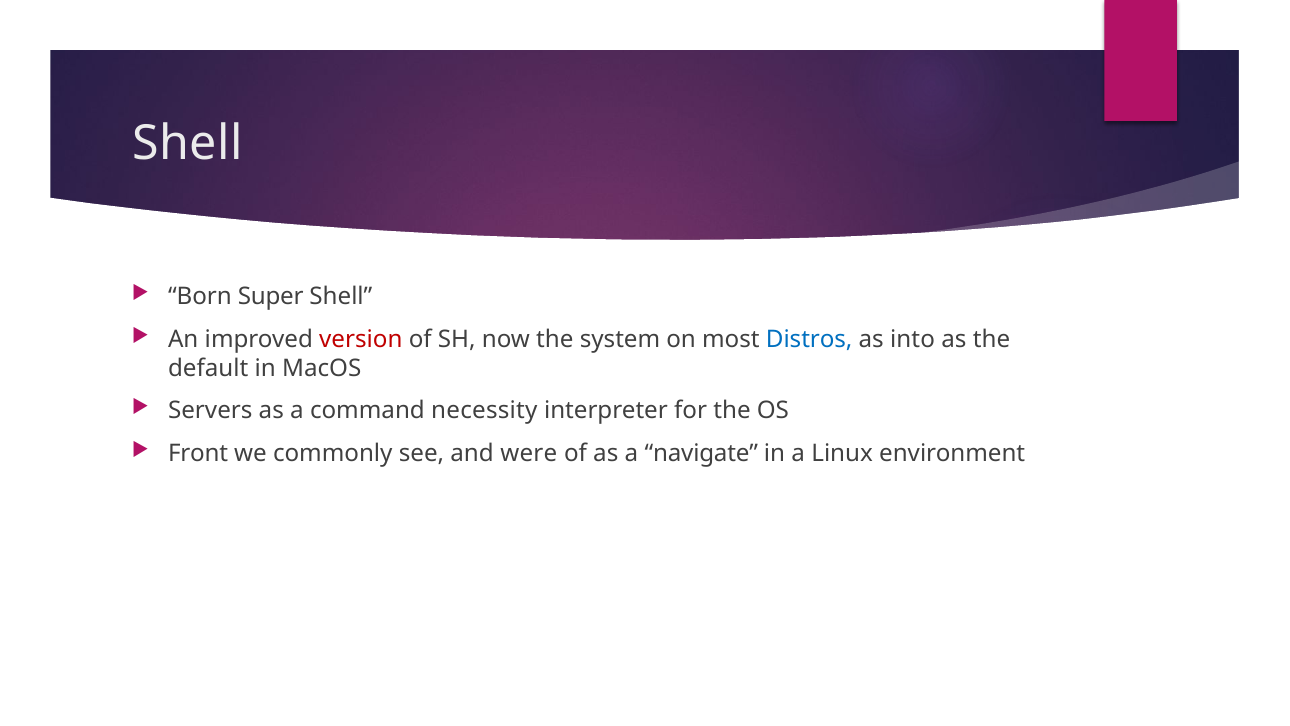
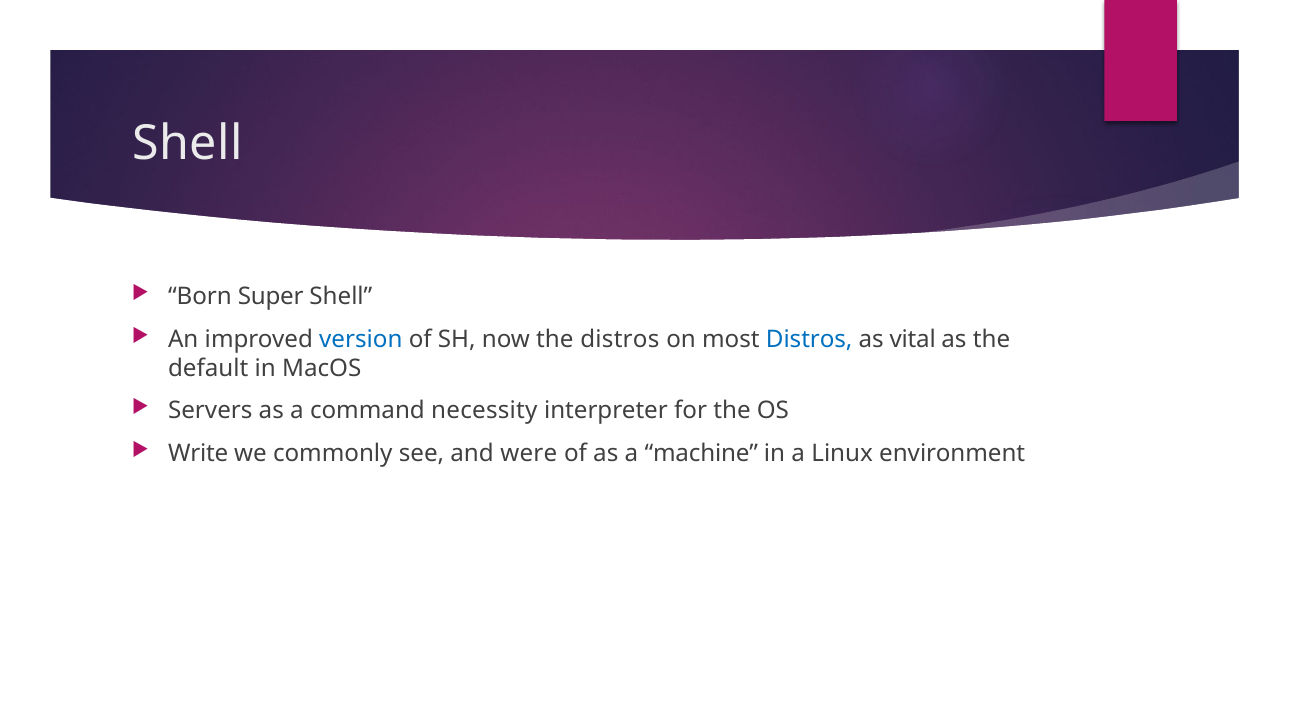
version colour: red -> blue (361, 339)
the system: system -> distros (620, 339)
into: into -> vital (913, 339)
Front: Front -> Write (198, 453)
navigate: navigate -> machine (701, 453)
